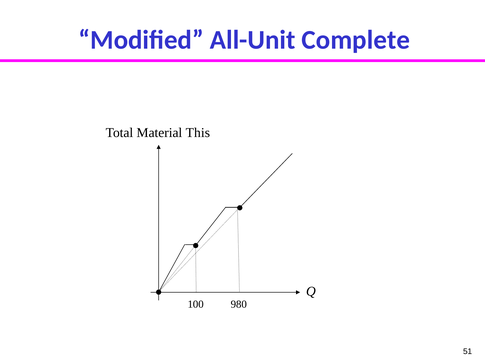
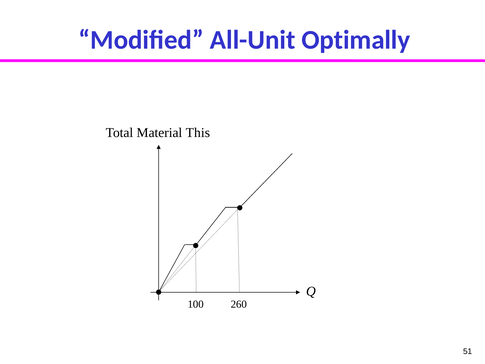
Complete: Complete -> Optimally (356, 40)
980: 980 -> 260 (239, 304)
